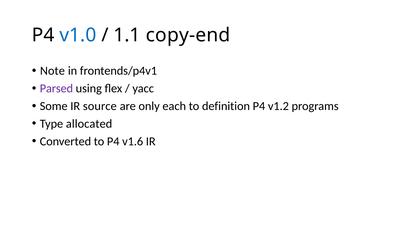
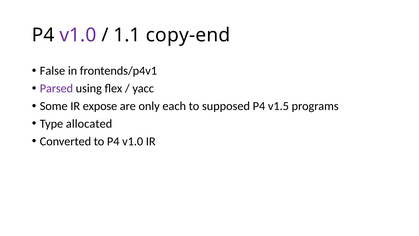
v1.0 colour: blue -> purple (78, 35)
Note: Note -> False (52, 71)
source: source -> expose (100, 106)
definition: definition -> supposed (226, 106)
v1.2: v1.2 -> v1.5 (278, 106)
to P4 v1.6: v1.6 -> v1.0 (133, 141)
